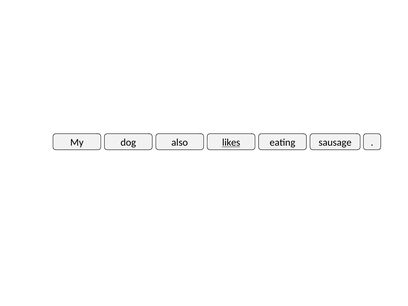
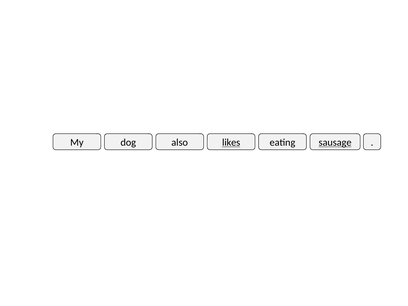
sausage underline: none -> present (335, 142)
